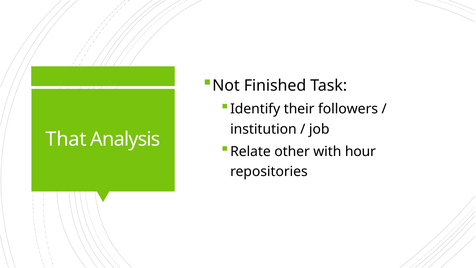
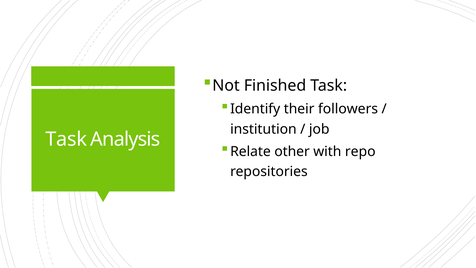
That: That -> Task (66, 139)
hour: hour -> repo (360, 151)
